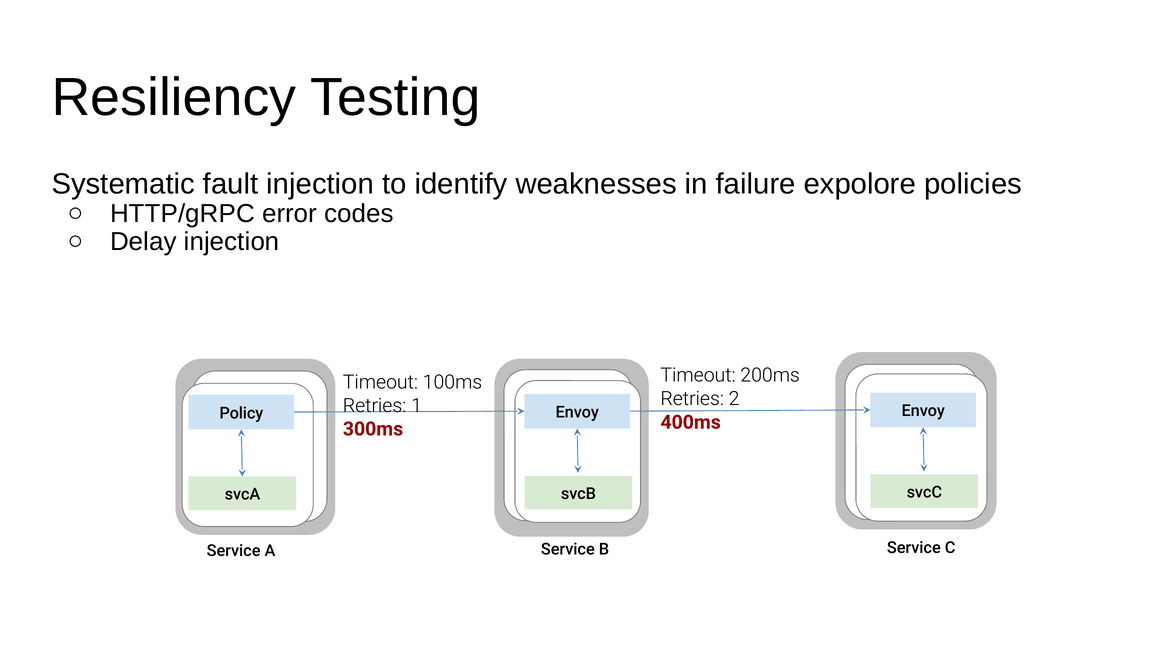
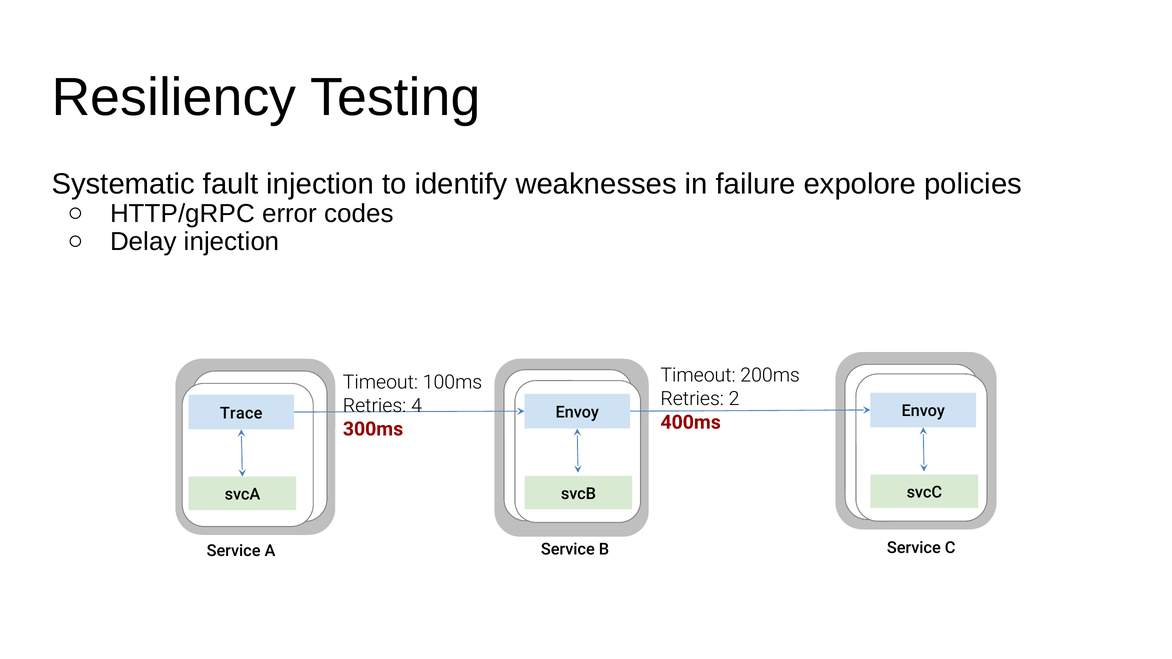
1: 1 -> 4 (417, 406)
Policy: Policy -> Trace (241, 413)
